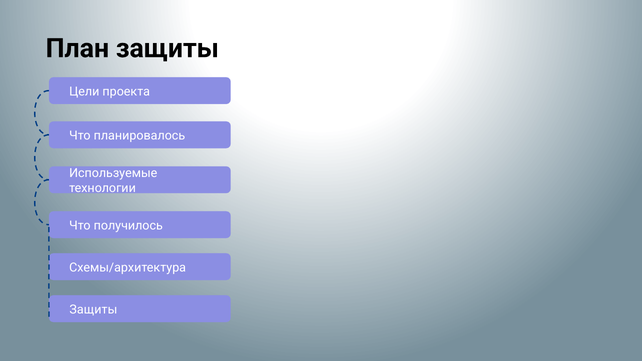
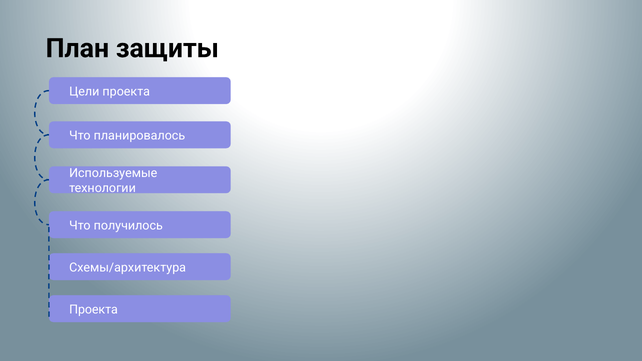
Защиты: Защиты -> Проекта (94, 310)
